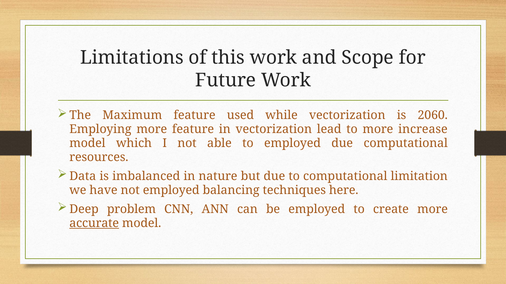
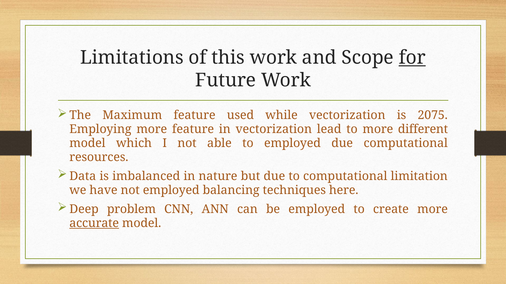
for underline: none -> present (412, 58)
2060: 2060 -> 2075 (433, 116)
increase: increase -> different (423, 130)
